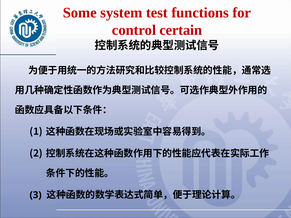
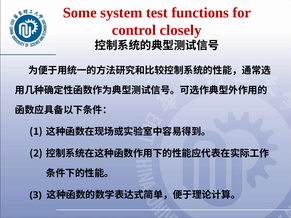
certain: certain -> closely (181, 30)
